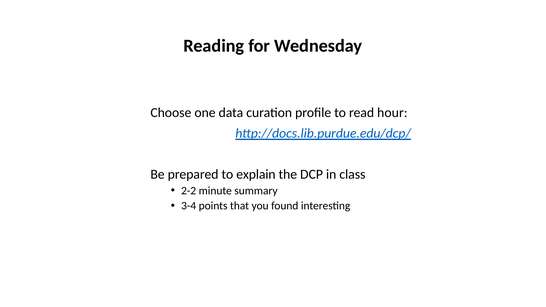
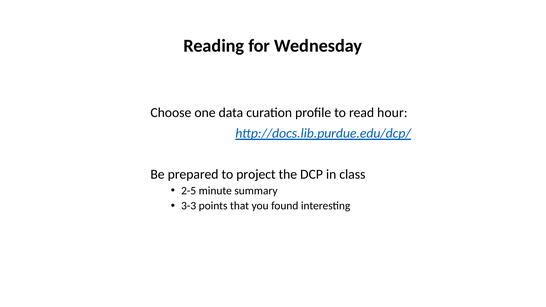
explain: explain -> project (256, 174)
2-2: 2-2 -> 2-5 (189, 191)
3-4: 3-4 -> 3-3 (189, 206)
